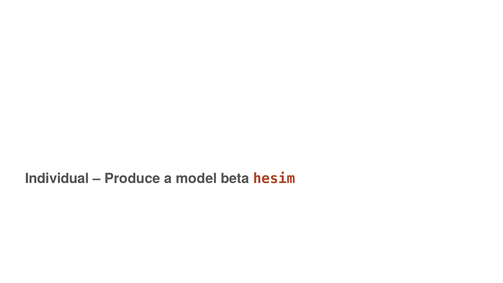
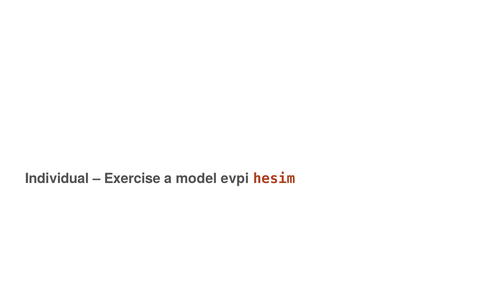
Produce: Produce -> Exercise (132, 179)
beta: beta -> evpi (235, 179)
